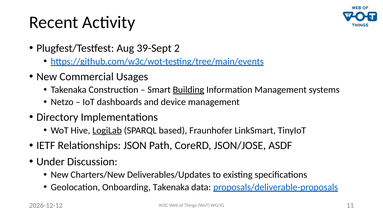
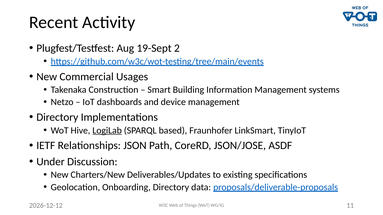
39-Sept: 39-Sept -> 19-Sept (154, 48)
Building underline: present -> none (188, 90)
Onboarding Takenaka: Takenaka -> Directory (171, 188)
